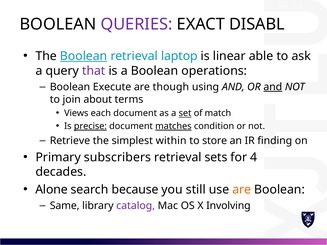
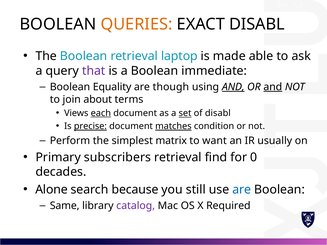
QUERIES colour: purple -> orange (136, 24)
Boolean underline: present -> none (84, 56)
linear: linear -> made (229, 56)
operations: operations -> immediate (214, 71)
Execute: Execute -> Equality (112, 87)
AND underline: none -> present (233, 87)
each underline: none -> present (101, 113)
of match: match -> disabl (218, 113)
Retrieve: Retrieve -> Perform (70, 141)
within: within -> matrix (171, 141)
store: store -> want (215, 141)
finding: finding -> usually (275, 141)
sets: sets -> find (216, 157)
4: 4 -> 0 (254, 157)
are colour: orange -> blue (242, 190)
Involving: Involving -> Required (228, 206)
